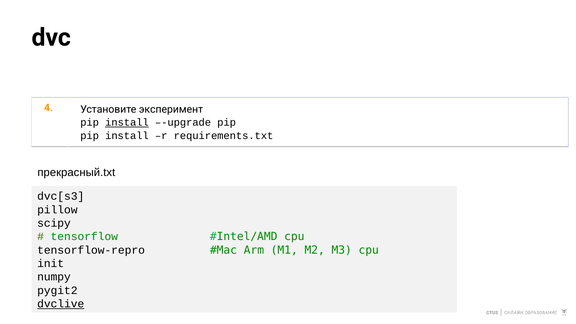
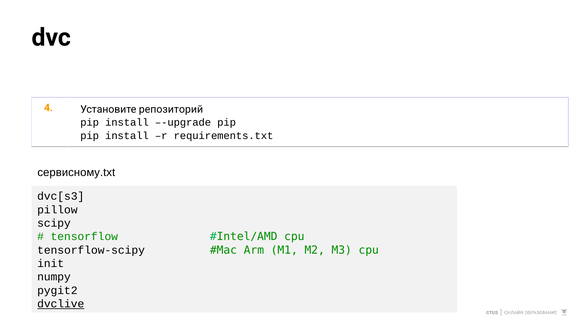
эксперимент: эксперимент -> репозиторий (171, 110)
install underline: present -> none (127, 122)
прекрасный.txt: прекрасный.txt -> сервисному.txt (76, 173)
tensorflow-repro: tensorflow-repro -> tensorflow-scipy (91, 250)
